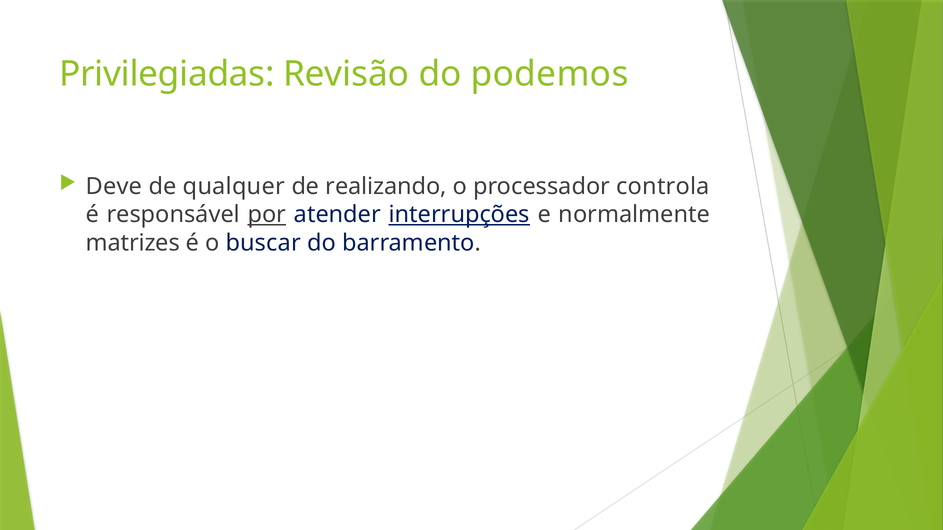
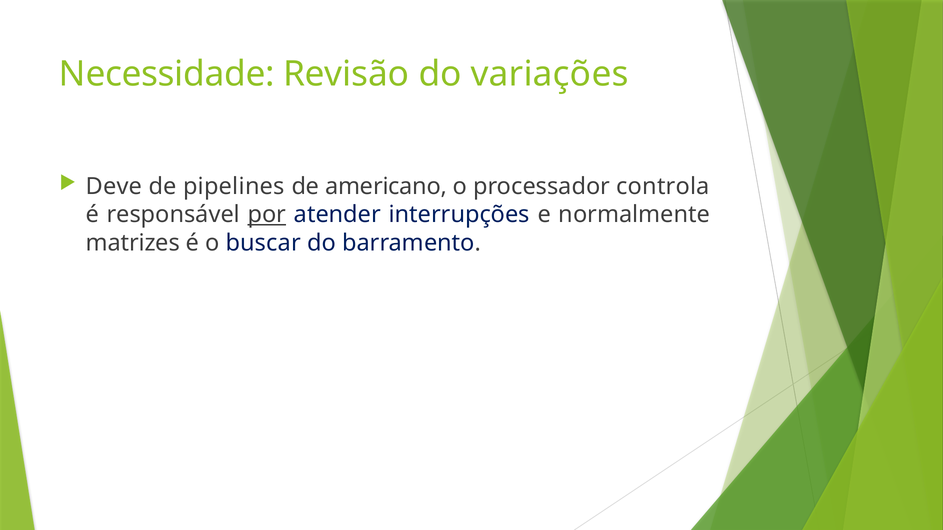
Privilegiadas: Privilegiadas -> Necessidade (167, 74)
podemos: podemos -> variações (550, 74)
qualquer: qualquer -> pipelines (234, 186)
realizando: realizando -> americano (386, 186)
interrupções underline: present -> none (459, 215)
